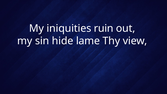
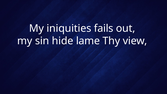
ruin: ruin -> fails (104, 28)
